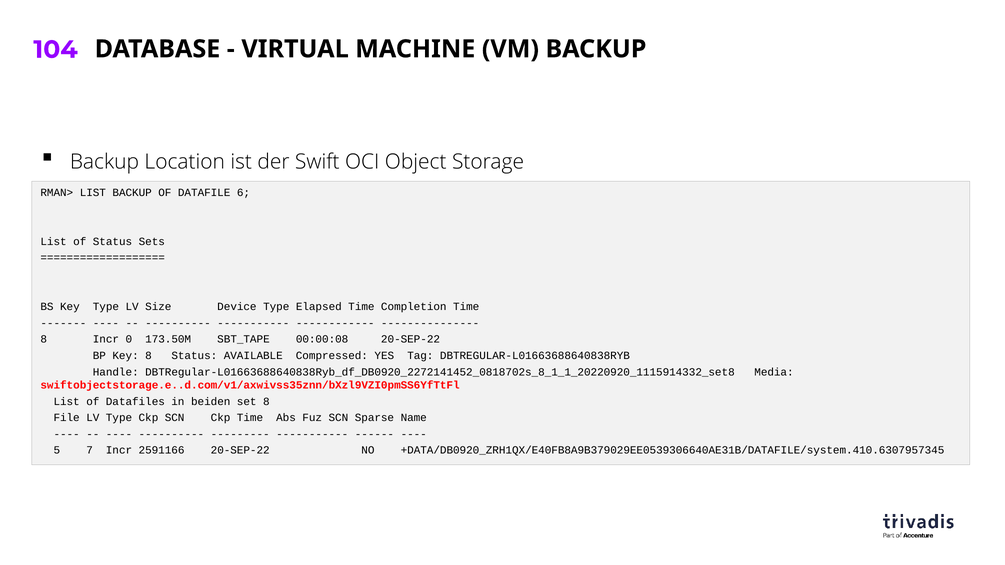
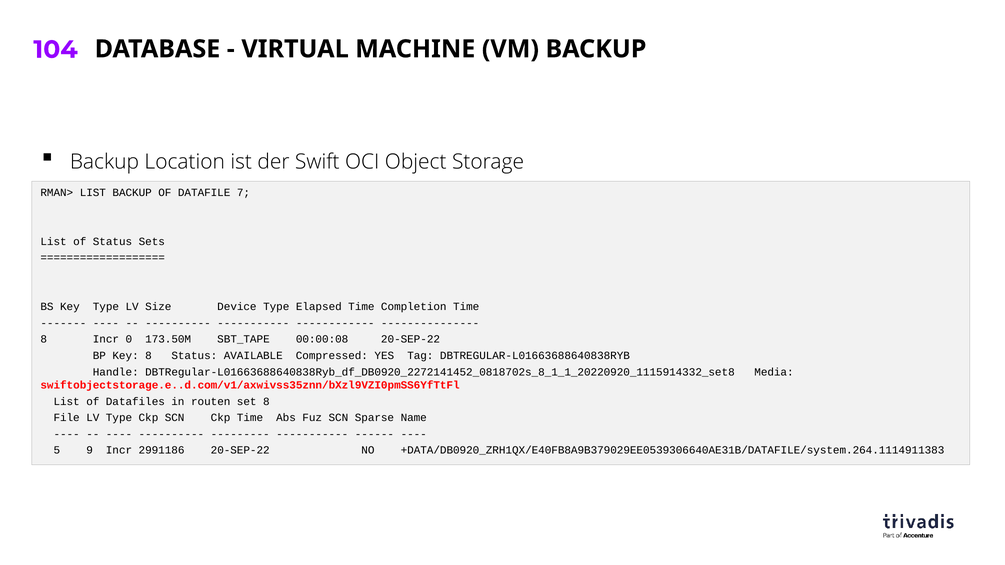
6: 6 -> 7 (244, 193)
beiden: beiden -> routen (211, 402)
7: 7 -> 9 (90, 451)
2591166: 2591166 -> 2991186 (162, 451)
+DATA/DB0920_ZRH1QX/E40FB8A9B379029EE0539306640AE31B/DATAFILE/system.410.6307957345: +DATA/DB0920_ZRH1QX/E40FB8A9B379029EE0539306640AE31B/DATAFILE/system.410.6307957345 -> +DATA/DB0920_ZRH1QX/E40FB8A9B379029EE0539306640AE31B/DATAFILE/system.264.1114911383 (673, 451)
